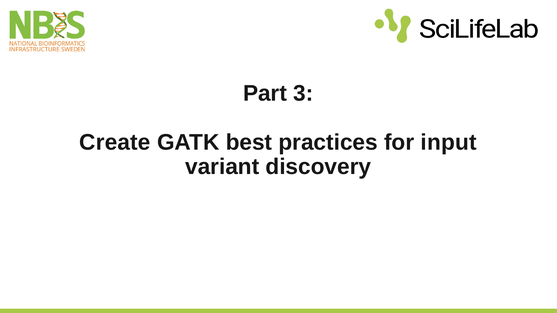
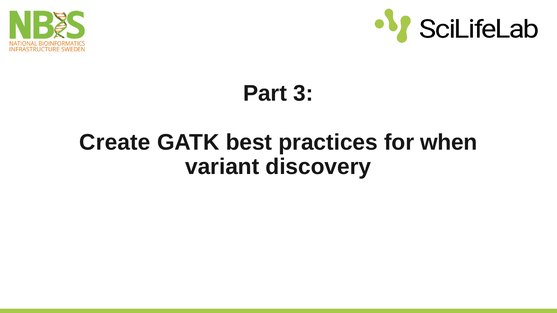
input: input -> when (449, 142)
